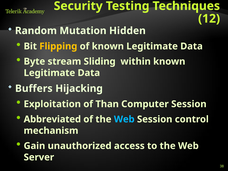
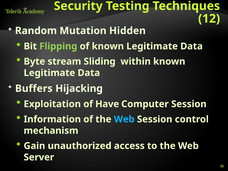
Flipping colour: yellow -> light green (58, 46)
Than: Than -> Have (107, 104)
Abbreviated: Abbreviated -> Information (52, 119)
